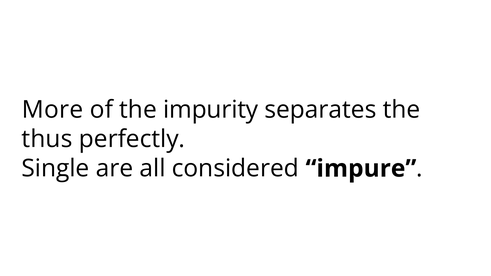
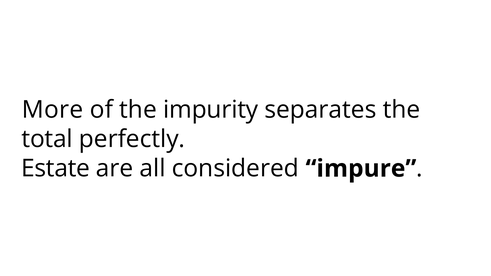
thus: thus -> total (47, 139)
Single: Single -> Estate (56, 169)
